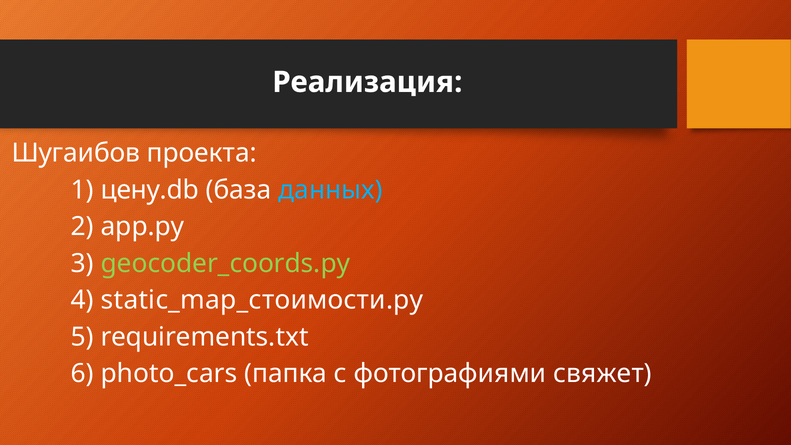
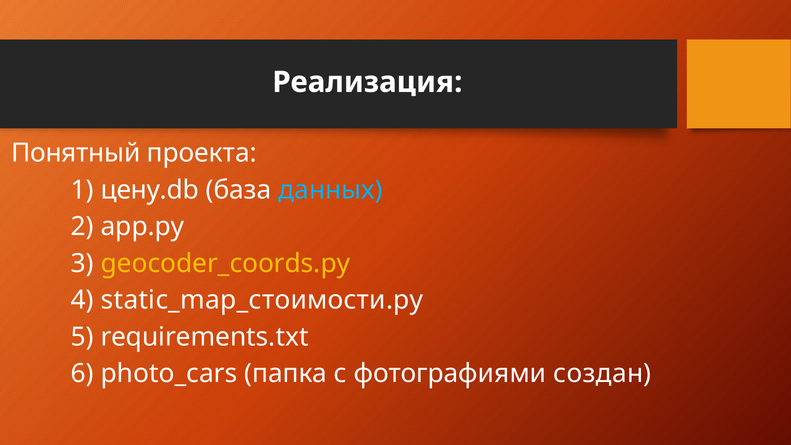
Шугаибов: Шугаибов -> Понятный (76, 153)
geocoder_coords.py colour: light green -> yellow (225, 263)
свяжет: свяжет -> создан (602, 374)
